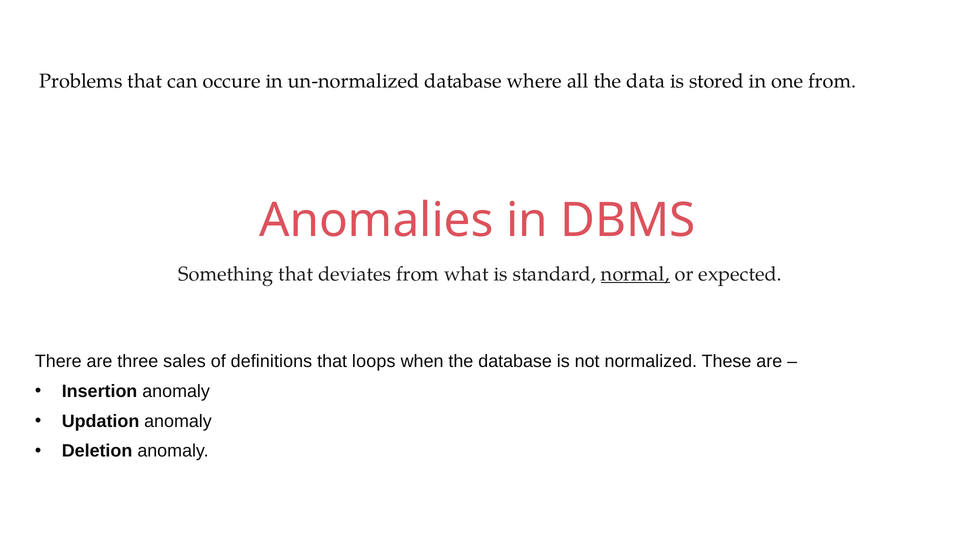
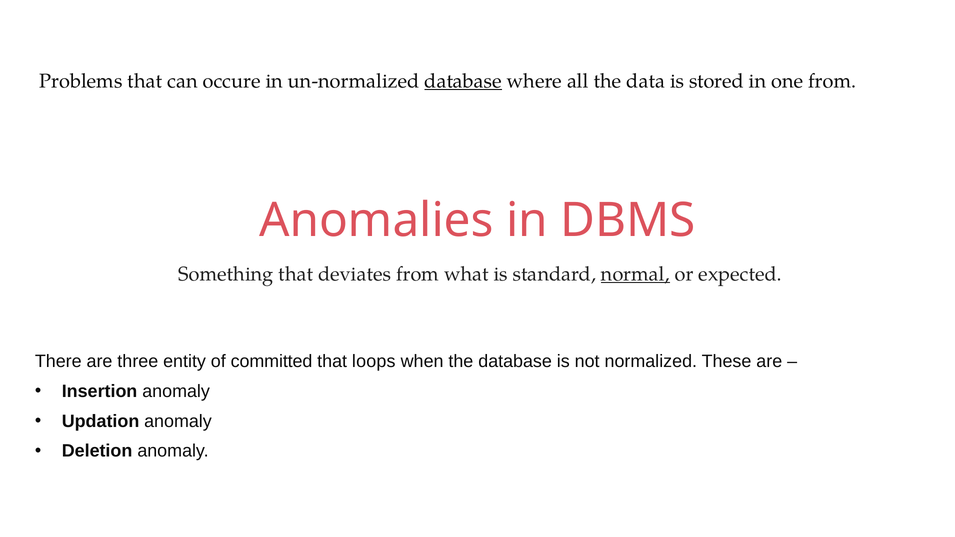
database underline: none -> present (463, 81)
sales: sales -> entity (185, 362)
definitions: definitions -> committed (272, 362)
